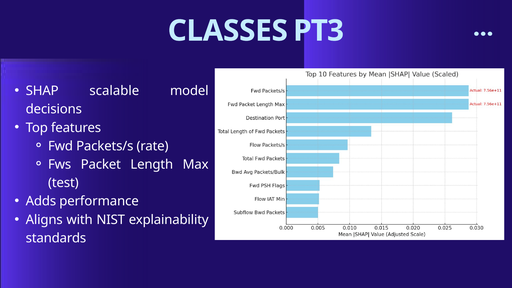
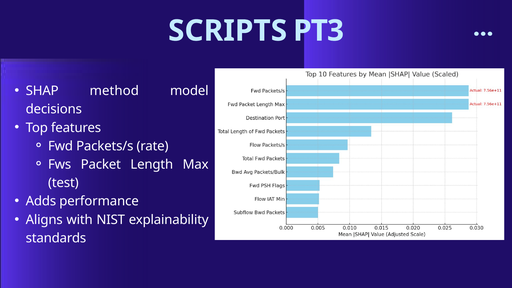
CLASSES: CLASSES -> SCRIPTS (228, 31)
scalable: scalable -> method (114, 91)
